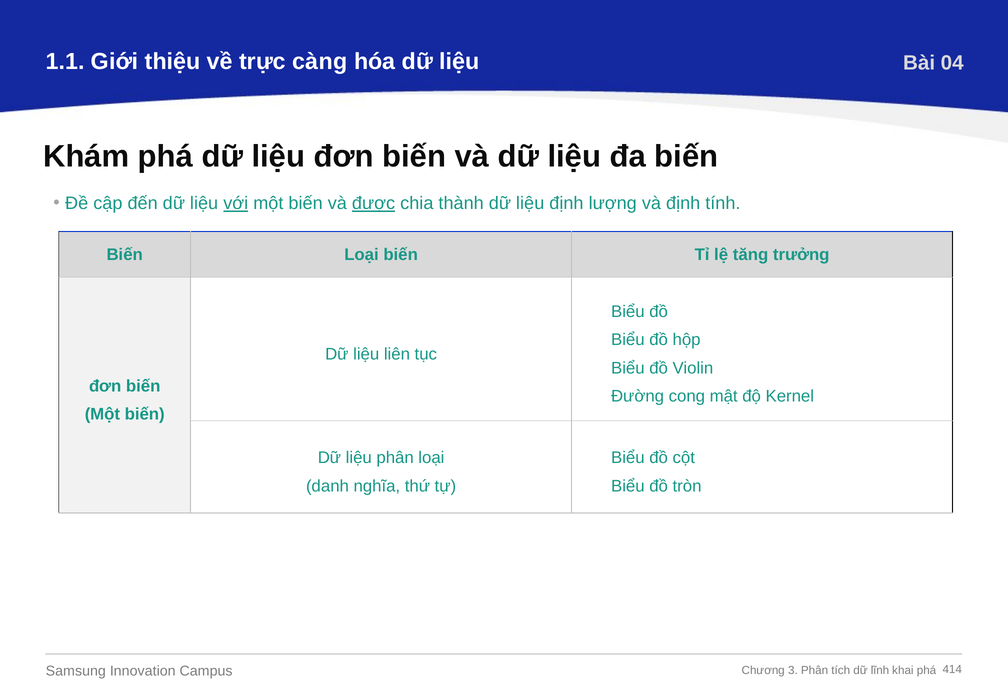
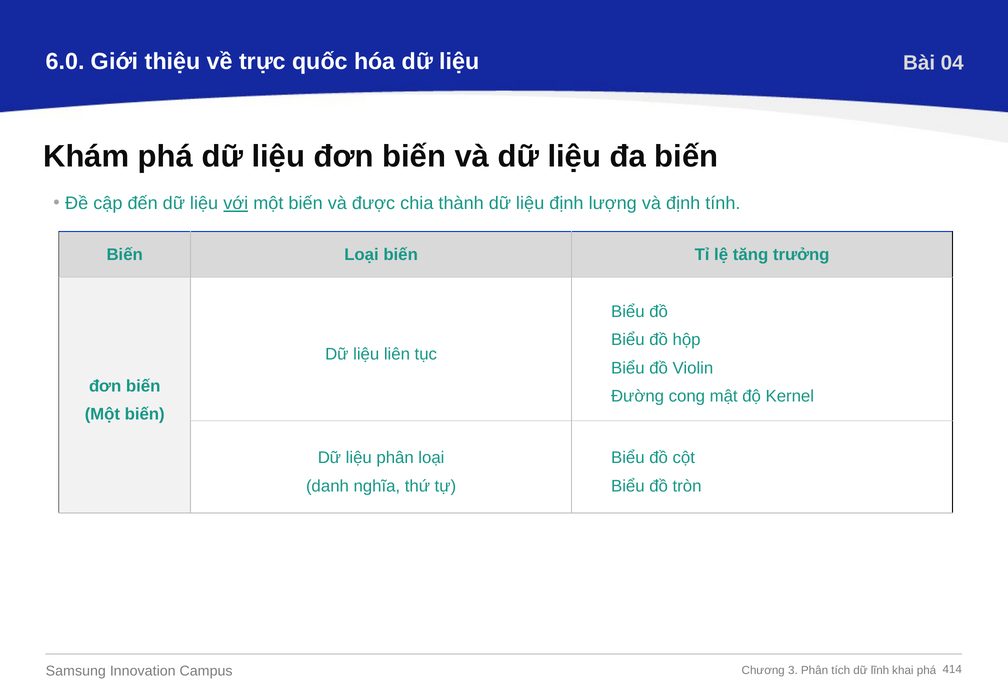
1.1: 1.1 -> 6.0 (65, 61)
càng: càng -> quốc (320, 61)
được underline: present -> none (374, 203)
